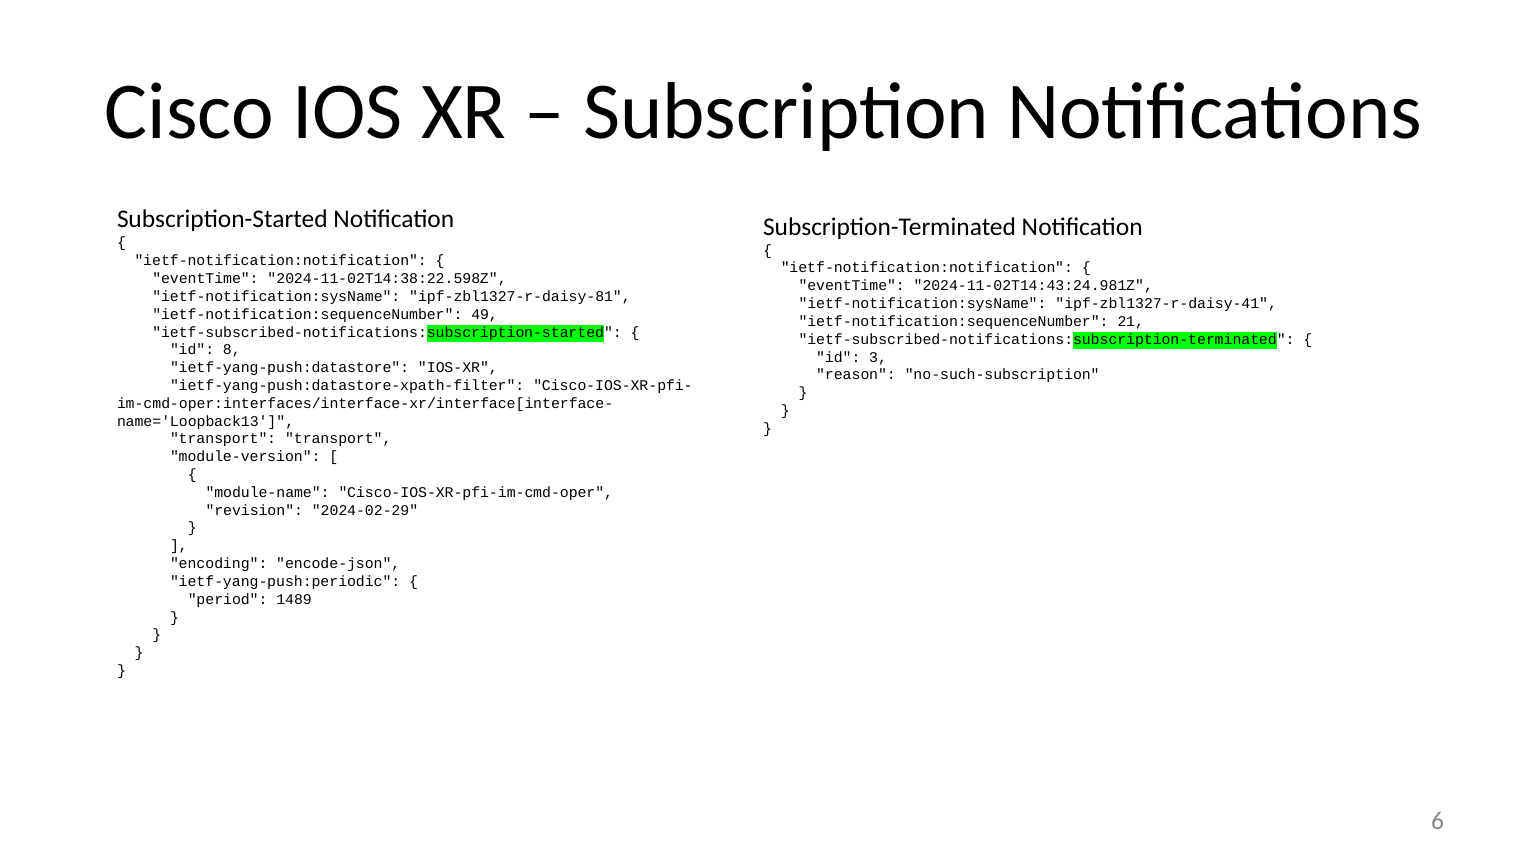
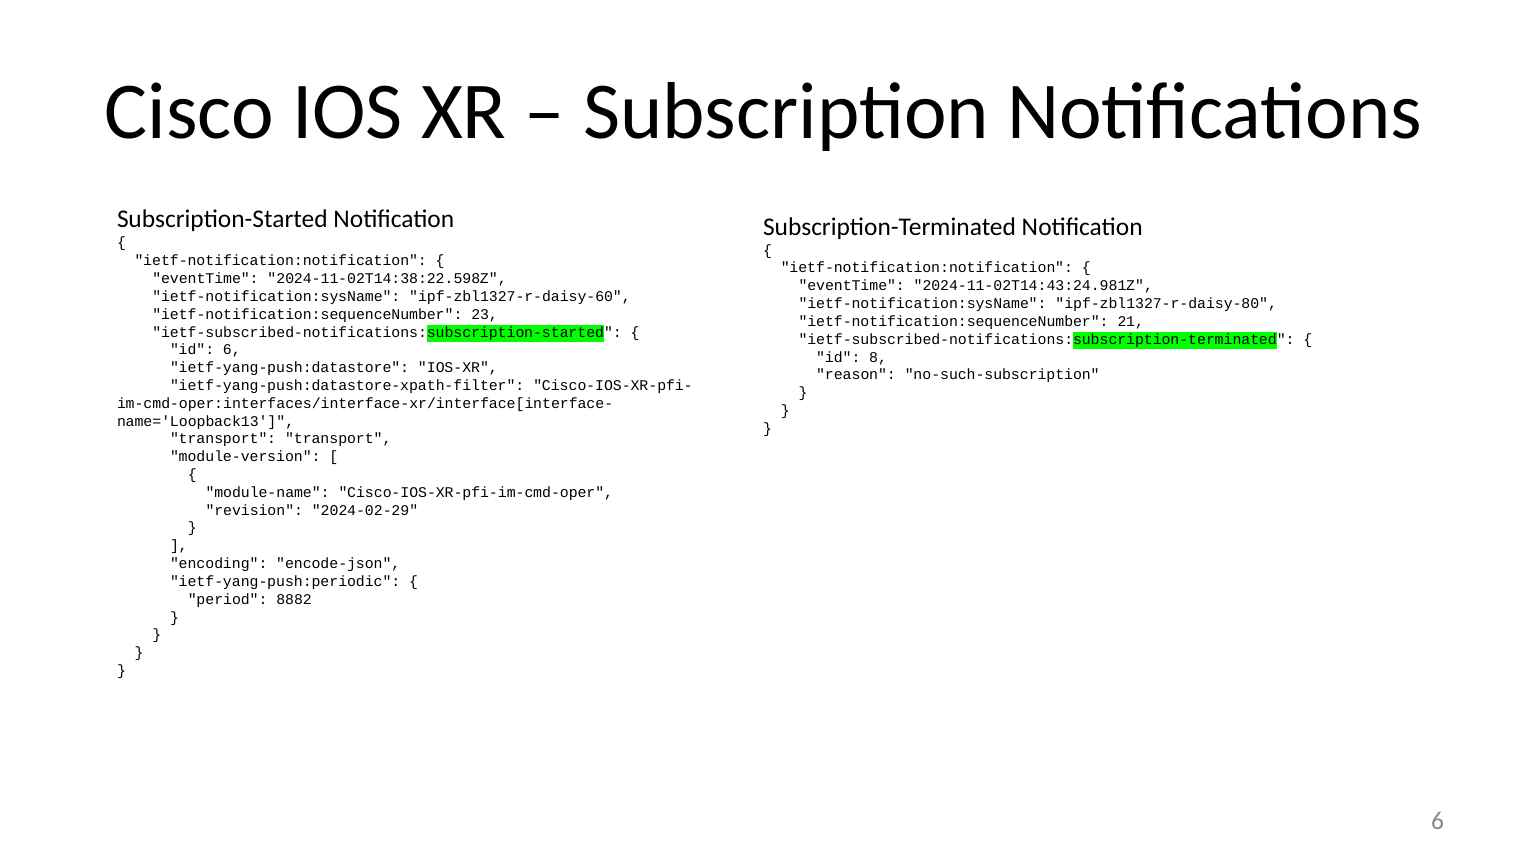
ipf-zbl1327-r-daisy-81: ipf-zbl1327-r-daisy-81 -> ipf-zbl1327-r-daisy-60 (520, 296)
ipf-zbl1327-r-daisy-41: ipf-zbl1327-r-daisy-41 -> ipf-zbl1327-r-daisy-80 (1166, 304)
49: 49 -> 23 (485, 314)
id 8: 8 -> 6 (232, 350)
3: 3 -> 8 (878, 357)
1489: 1489 -> 8882 (294, 599)
